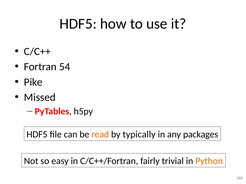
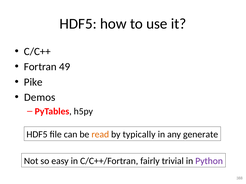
54: 54 -> 49 (65, 67)
Missed: Missed -> Demos (40, 98)
packages: packages -> generate (201, 135)
Python colour: orange -> purple (209, 161)
